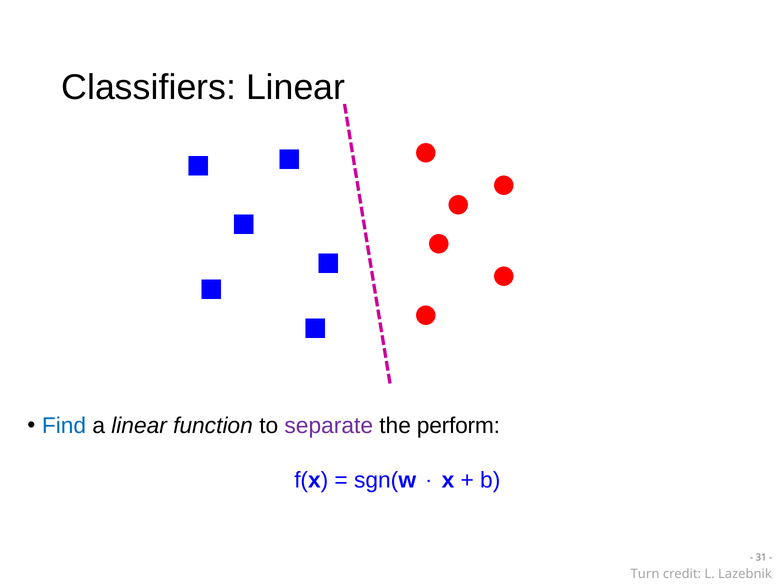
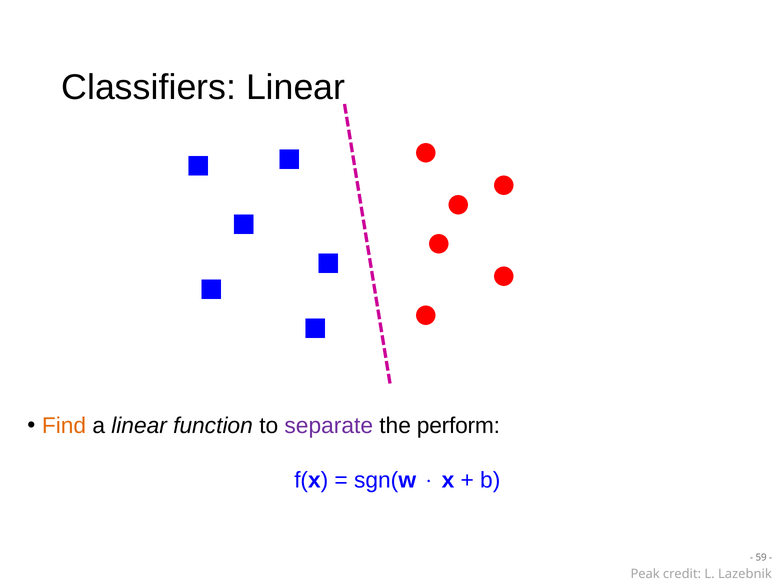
Find colour: blue -> orange (64, 426)
31: 31 -> 59 (761, 558)
Turn: Turn -> Peak (645, 574)
